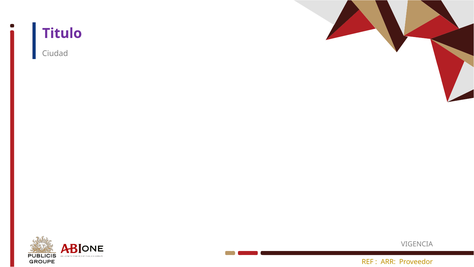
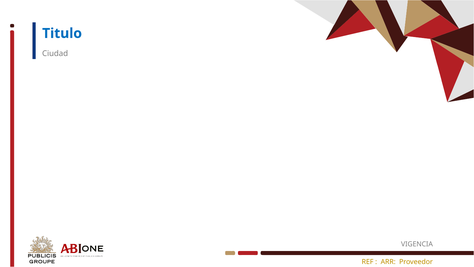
Titulo colour: purple -> blue (62, 33)
